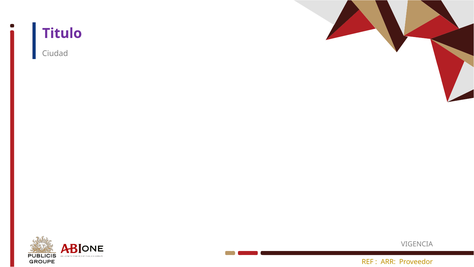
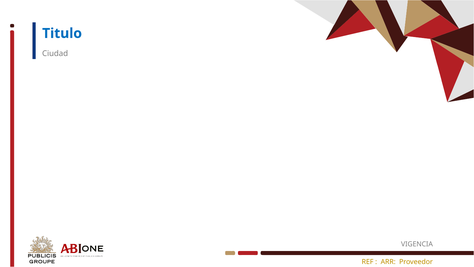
Titulo colour: purple -> blue (62, 33)
